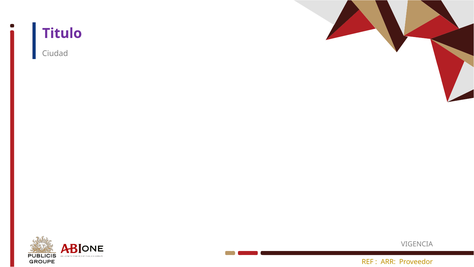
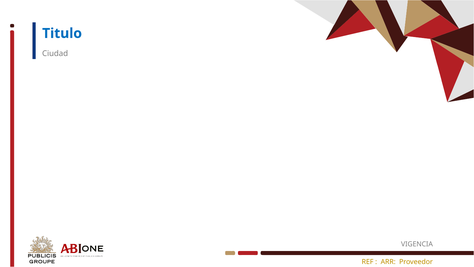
Titulo colour: purple -> blue (62, 33)
